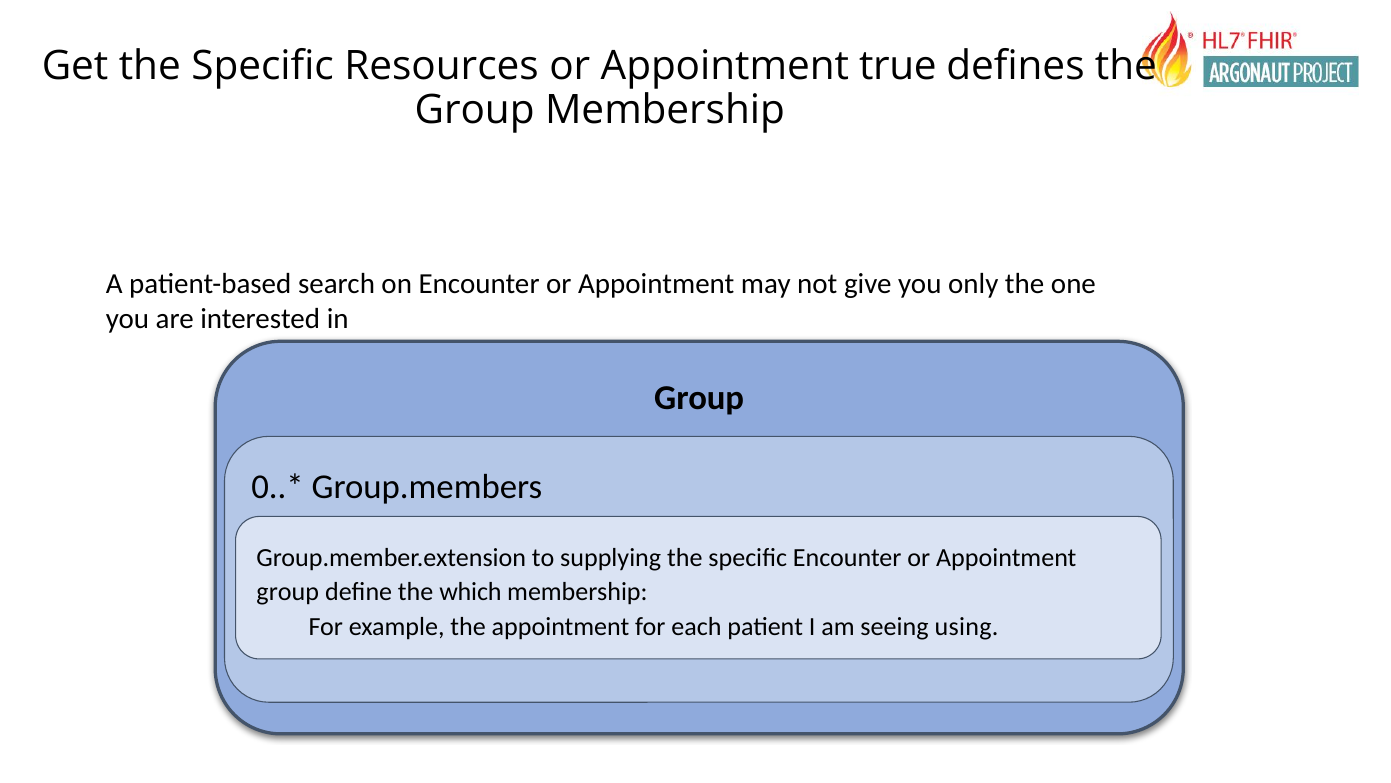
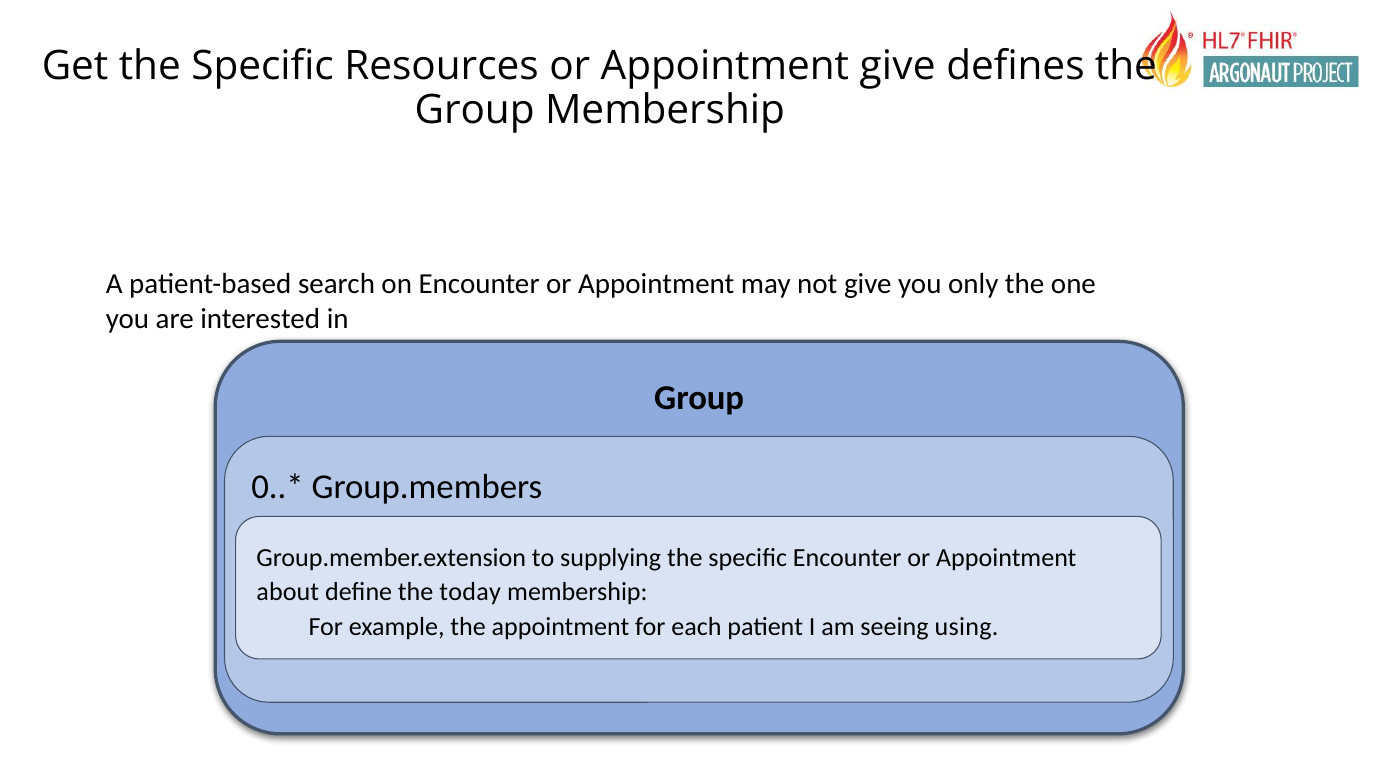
Appointment true: true -> give (898, 66)
group: group -> about (288, 592)
which: which -> today (470, 592)
